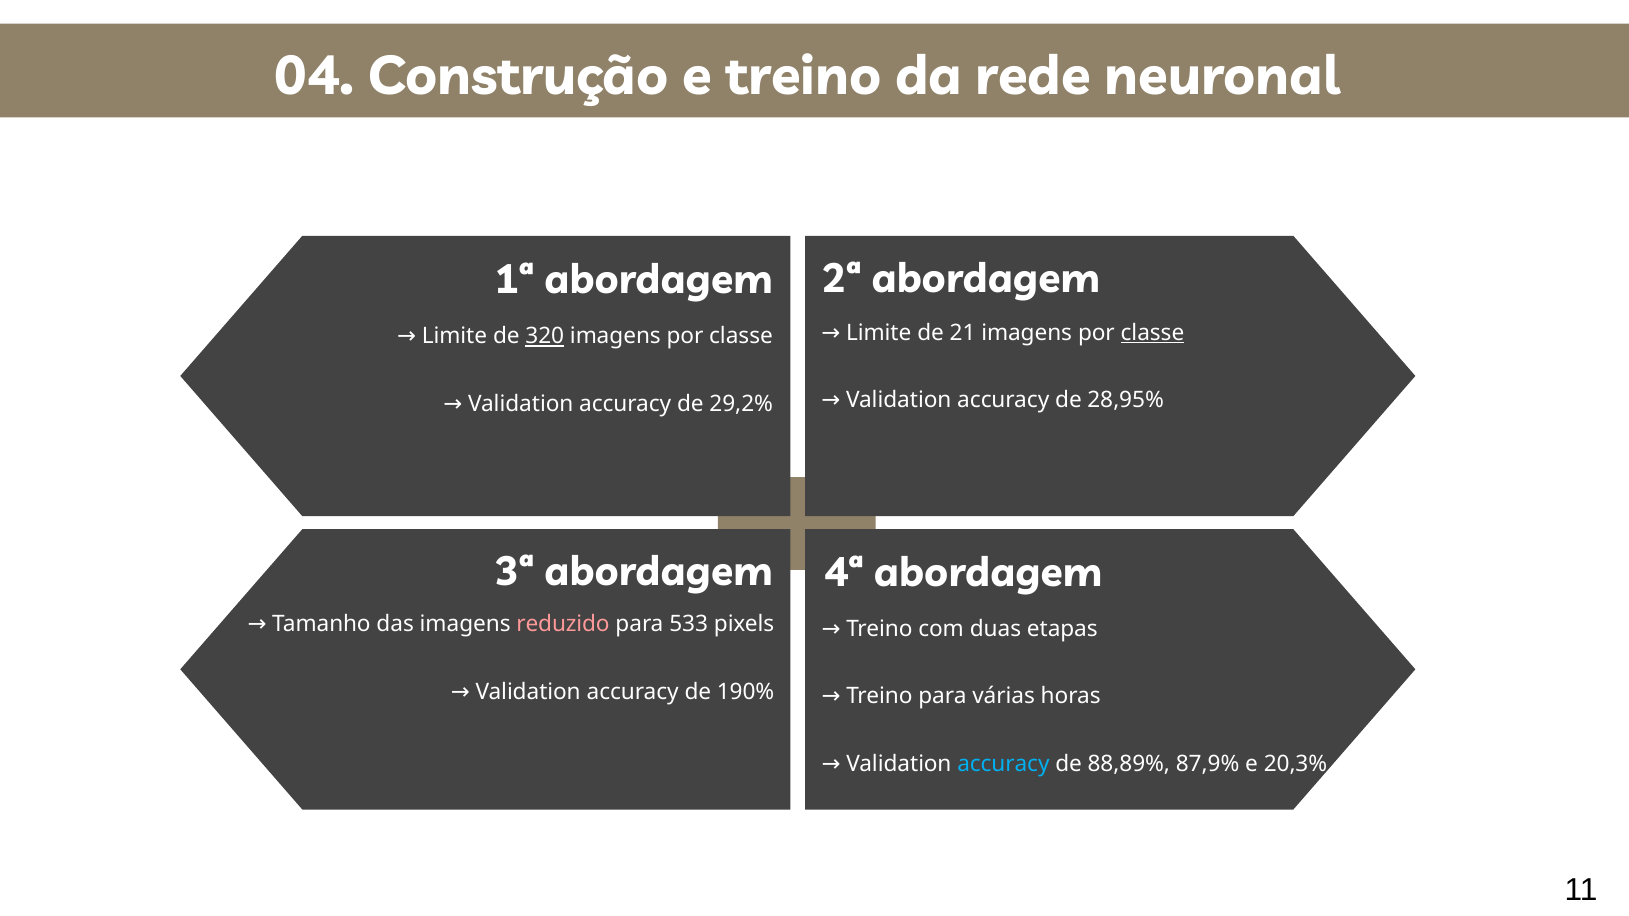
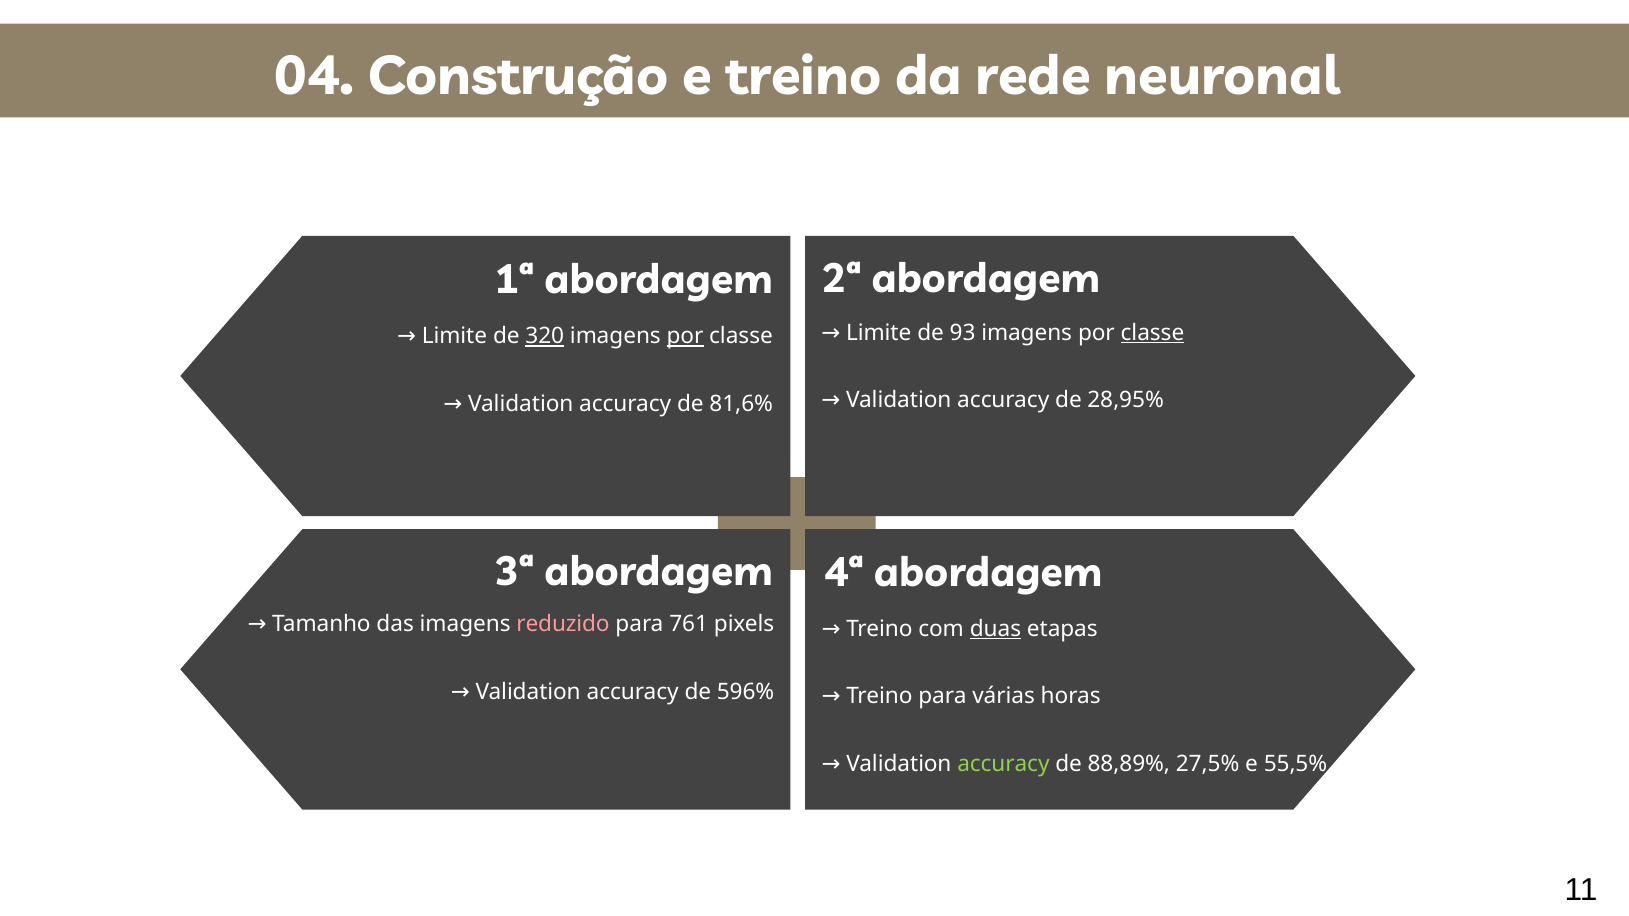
21: 21 -> 93 (963, 333)
por underline: none -> present (685, 337)
29,2%: 29,2% -> 81,6% (741, 404)
533: 533 -> 761 (689, 625)
duas underline: none -> present (996, 629)
190%: 190% -> 596% (746, 692)
accuracy colour: light blue -> light green (1003, 764)
87,9%: 87,9% -> 27,5% (1208, 764)
20,3%: 20,3% -> 55,5% (1295, 764)
